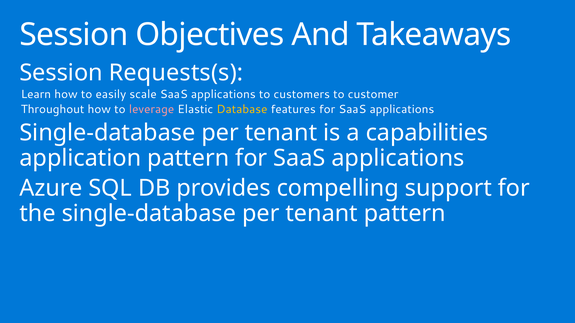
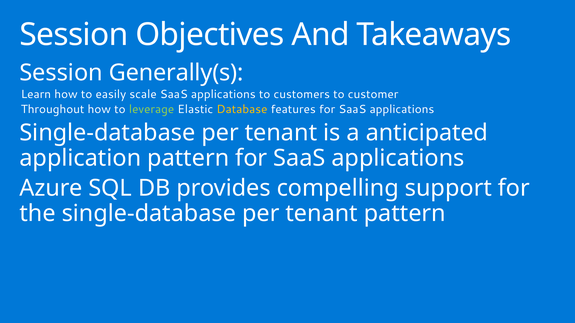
Requests(s: Requests(s -> Generally(s (176, 73)
leverage colour: pink -> light green (152, 109)
capabilities: capabilities -> anticipated (427, 133)
